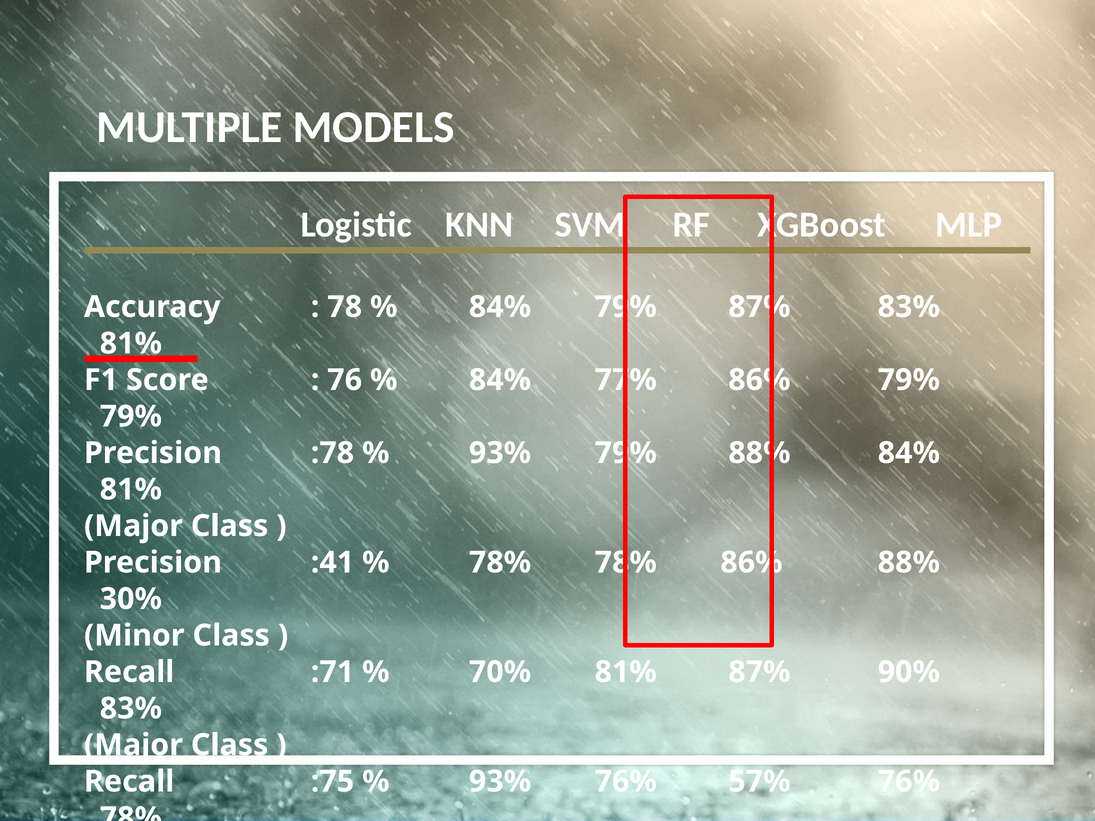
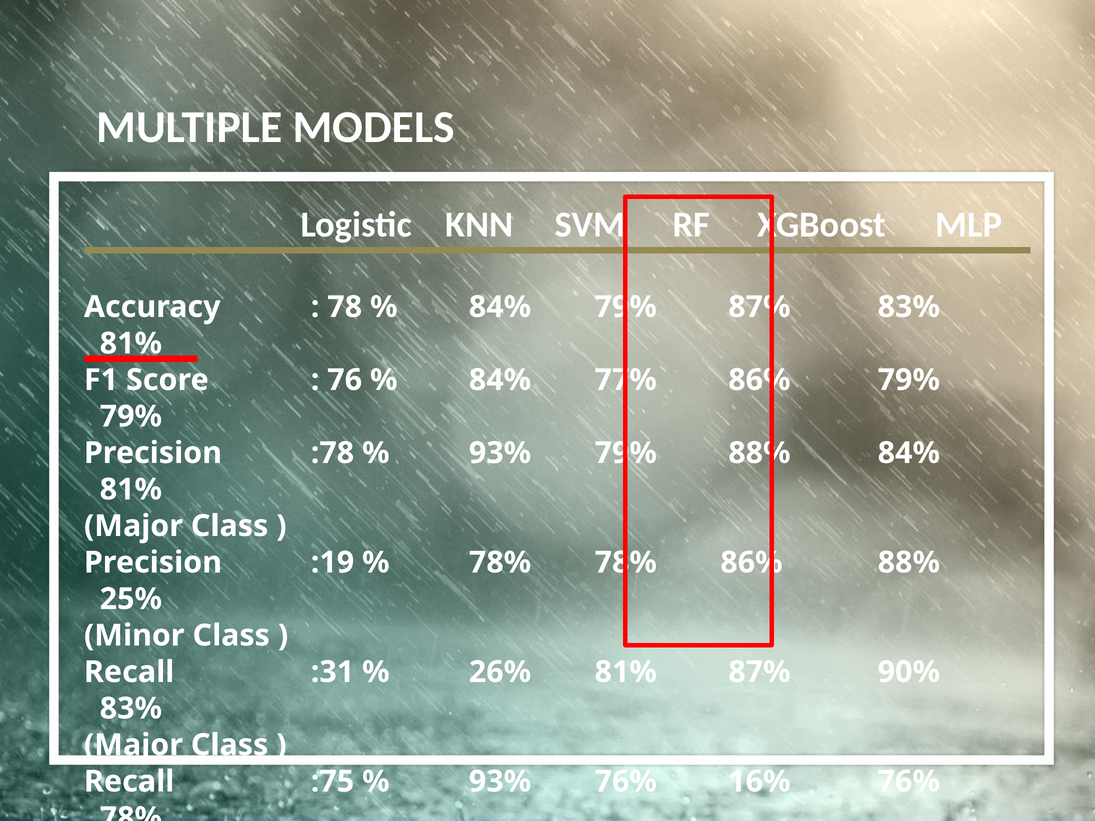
:41: :41 -> :19 (332, 563)
30%: 30% -> 25% (131, 599)
:71: :71 -> :31 (332, 672)
70%: 70% -> 26% (500, 672)
57%: 57% -> 16% (759, 782)
